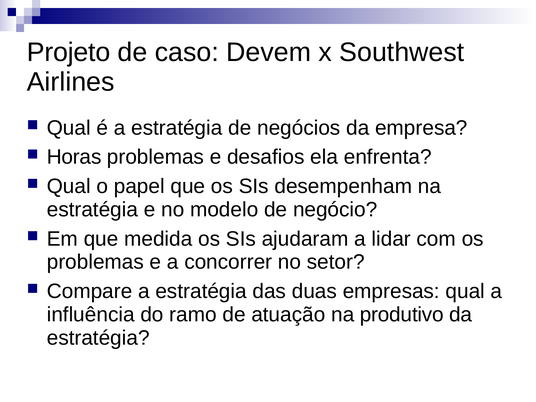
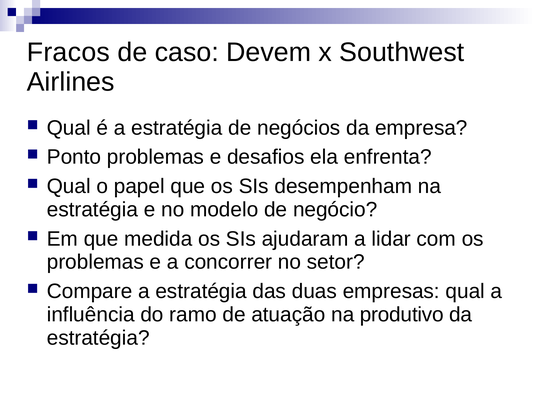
Projeto: Projeto -> Fracos (68, 52)
Horas: Horas -> Ponto (74, 157)
